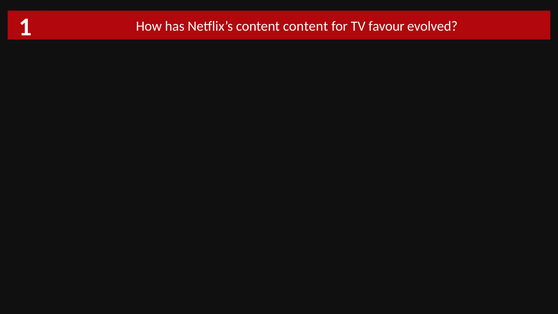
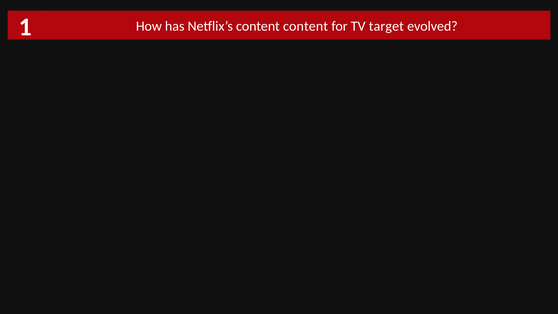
favour: favour -> target (386, 26)
